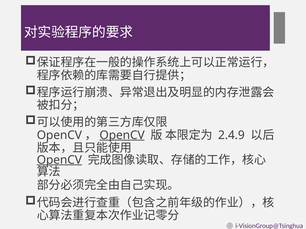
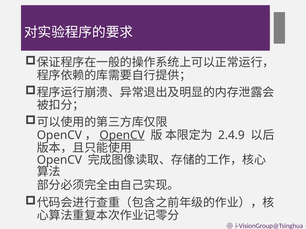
OpenCV underline: present -> none (59, 160)
